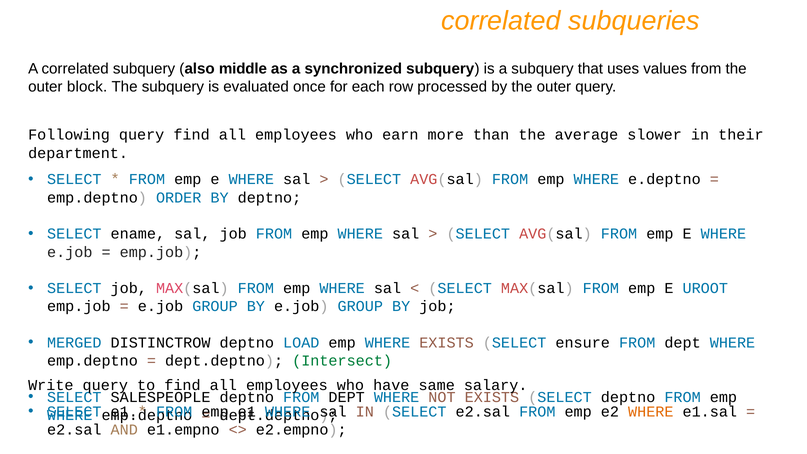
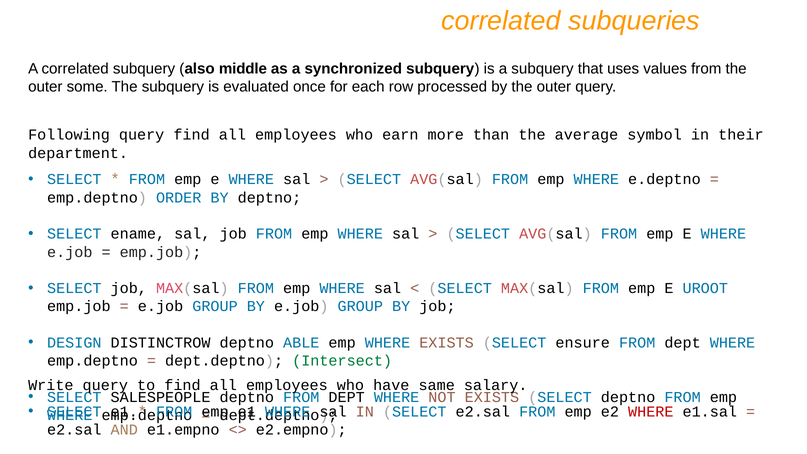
block: block -> some (87, 87)
slower: slower -> symbol (655, 135)
MERGED: MERGED -> DESIGN (74, 343)
LOAD: LOAD -> ABLE (301, 343)
WHERE colour: orange -> red (651, 411)
